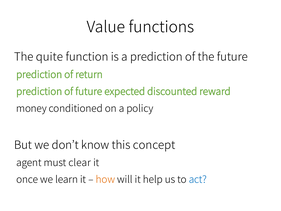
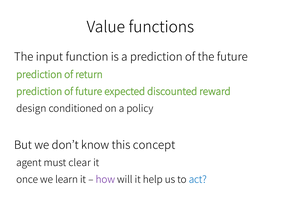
quite: quite -> input (50, 57)
money: money -> design (31, 108)
how colour: orange -> purple (105, 179)
